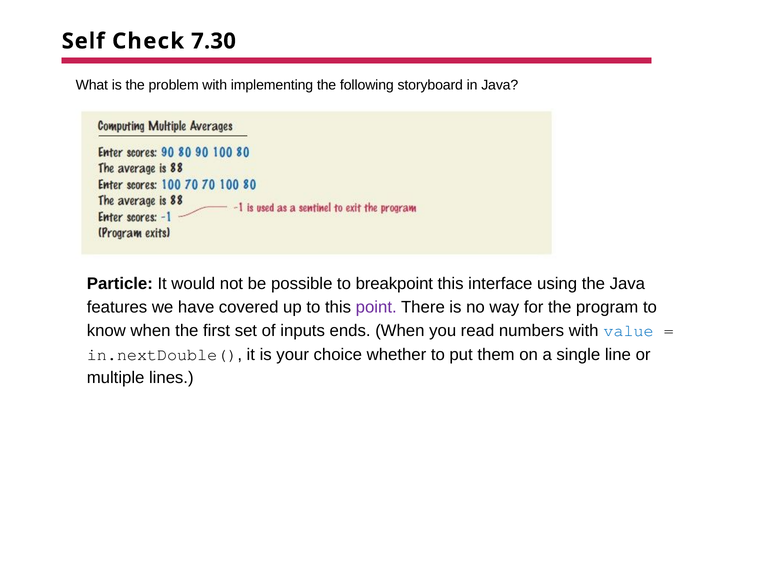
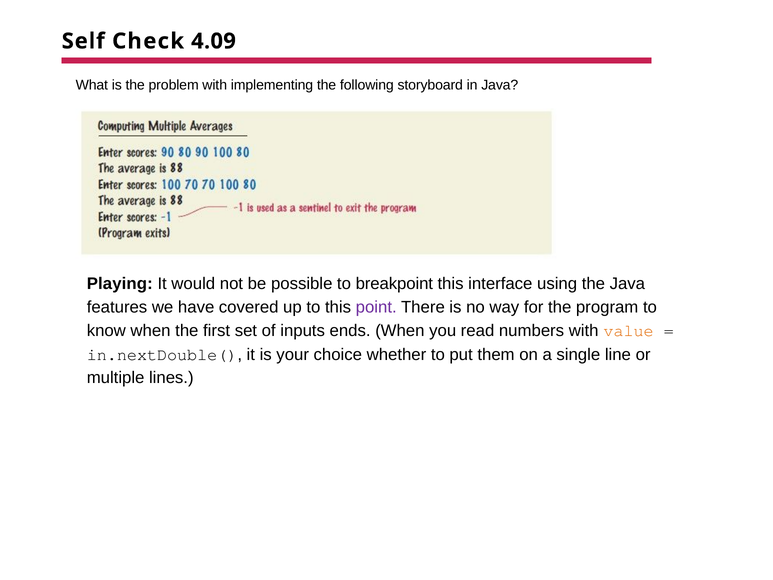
7.30: 7.30 -> 4.09 (213, 41)
Particle: Particle -> Playing (120, 284)
value colour: blue -> orange (629, 331)
